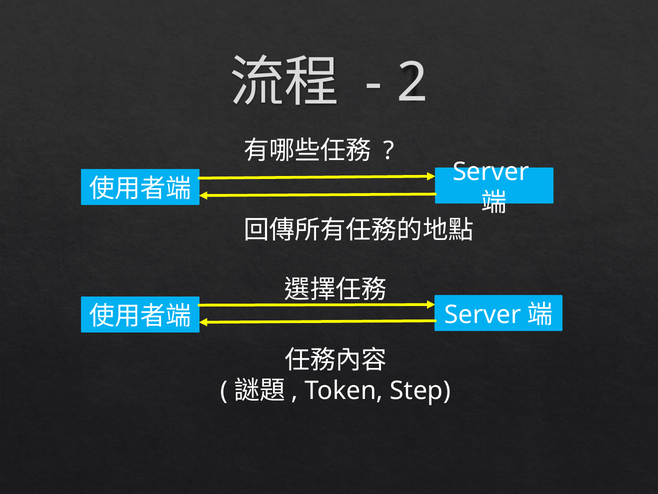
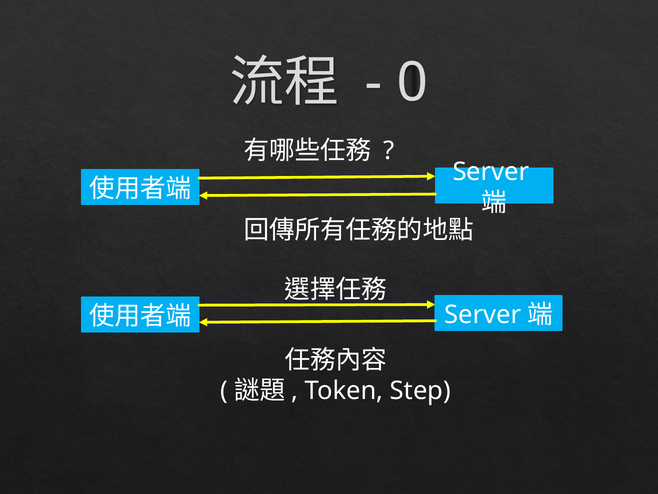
2: 2 -> 0 (412, 83)
